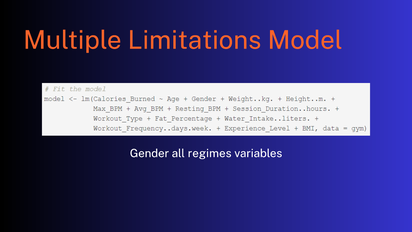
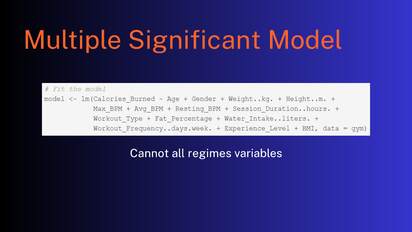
Limitations: Limitations -> Significant (194, 40)
Gender: Gender -> Cannot (149, 153)
